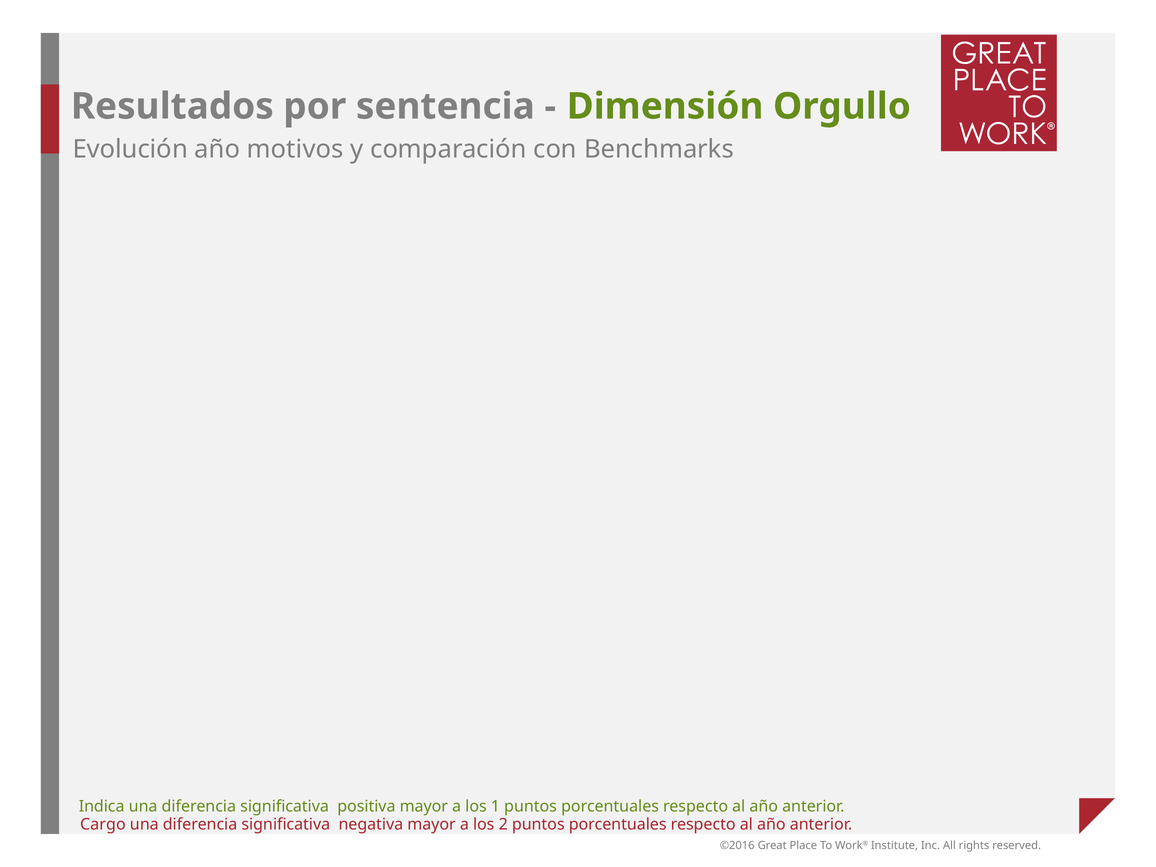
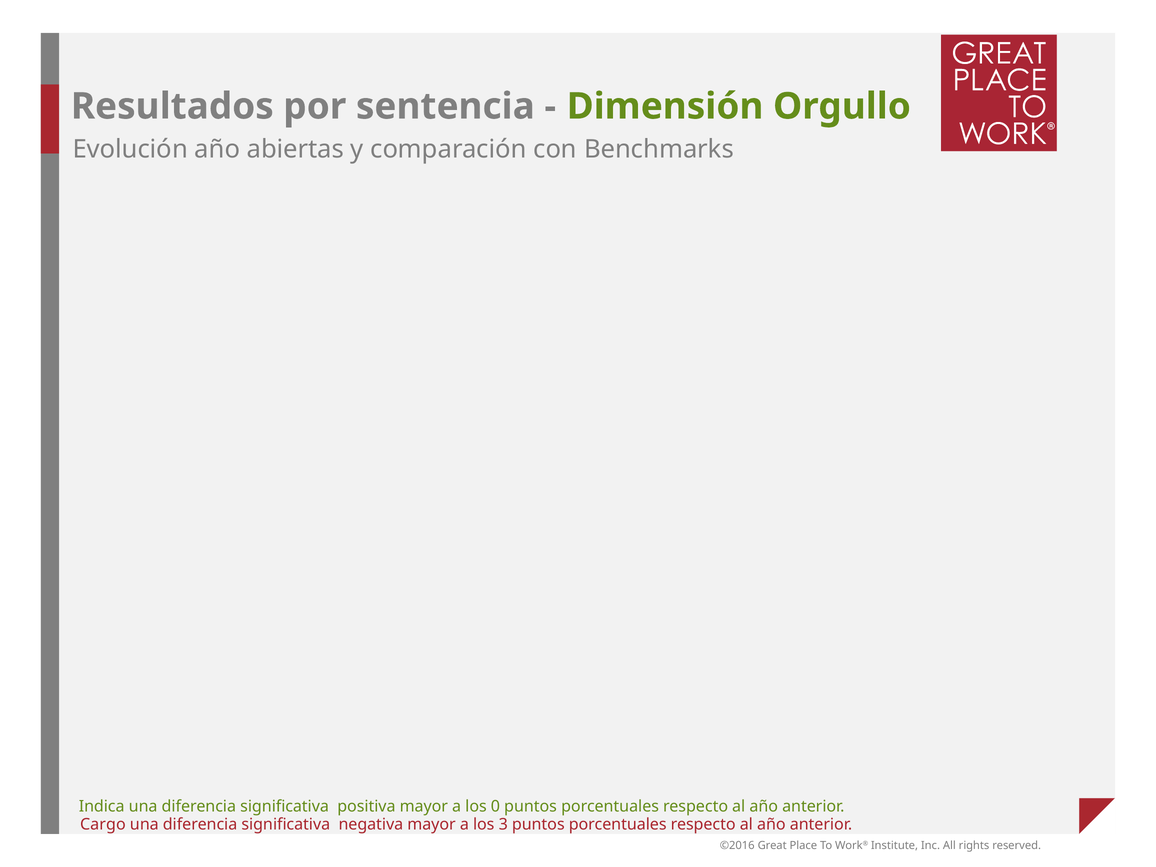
motivos: motivos -> abiertas (295, 150)
1: 1 -> 0 (495, 806)
2: 2 -> 3 (503, 825)
